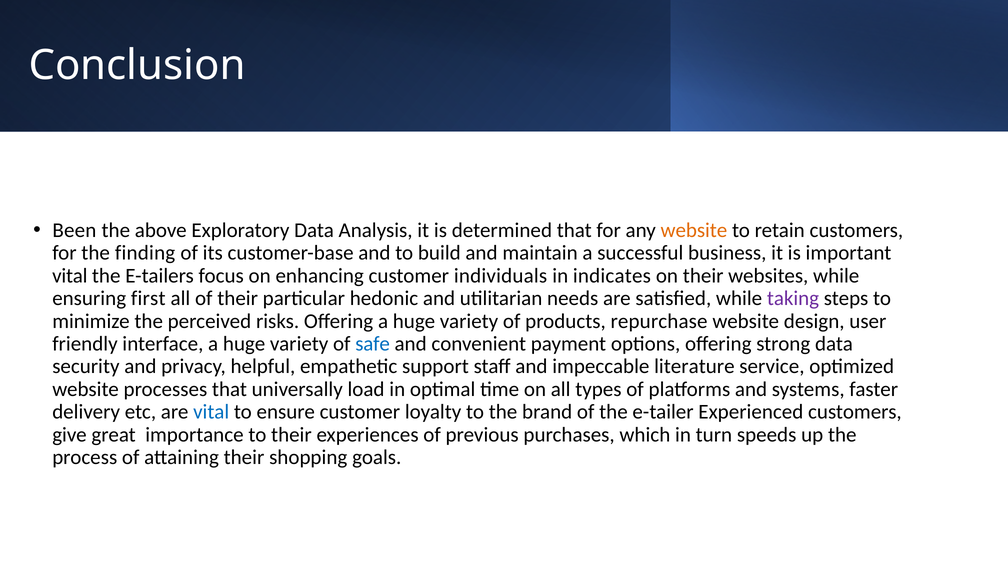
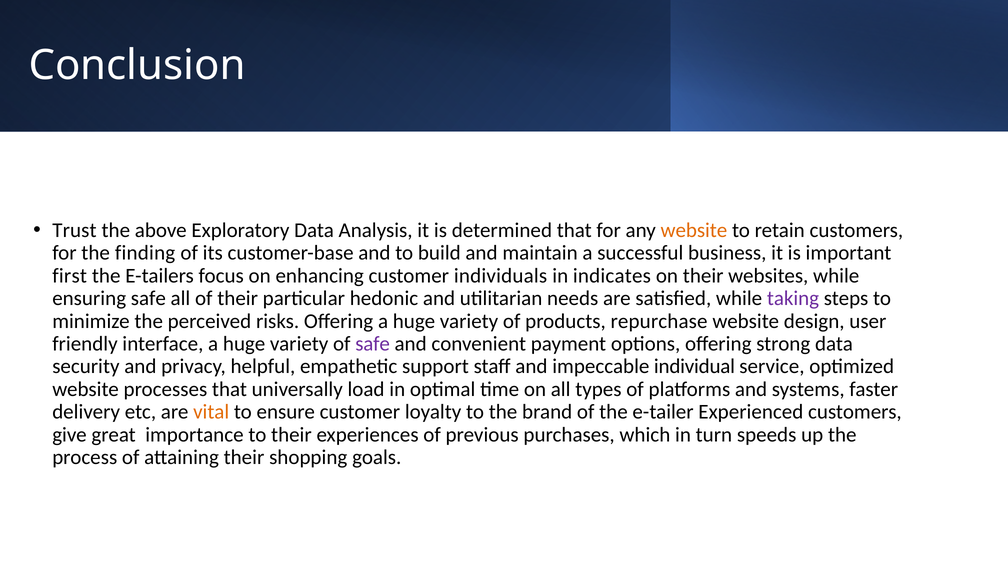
Been: Been -> Trust (74, 230)
vital: vital -> first (70, 276)
ensuring first: first -> safe (148, 298)
safe colour: blue -> purple (373, 344)
literature: literature -> individual (695, 367)
vital colour: blue -> orange (211, 412)
